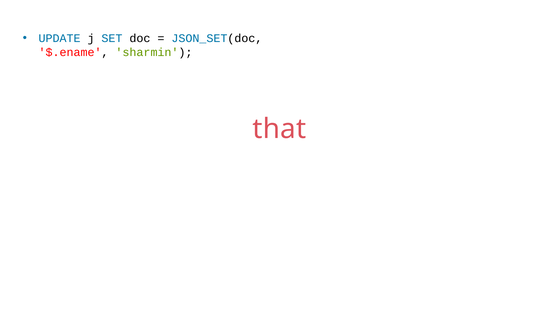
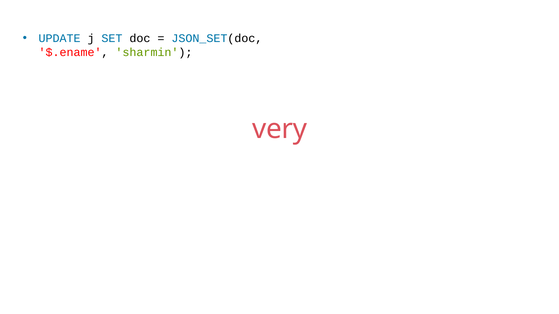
that: that -> very (280, 129)
